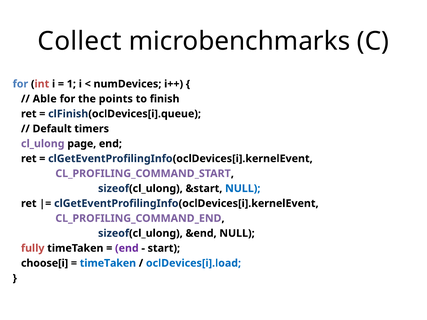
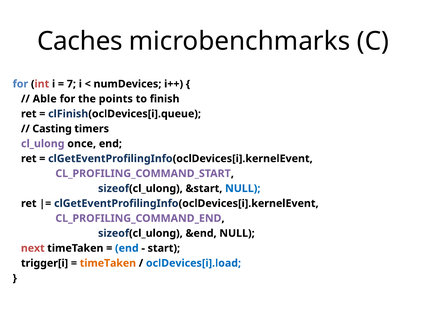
Collect: Collect -> Caches (80, 41)
1: 1 -> 7 (71, 84)
Default: Default -> Casting (52, 129)
page: page -> once (82, 144)
fully: fully -> next (33, 248)
end colour: purple -> blue (127, 248)
choose[i: choose[i -> trigger[i (45, 263)
timeTaken colour: blue -> orange (108, 263)
